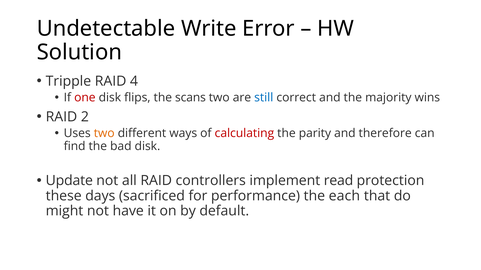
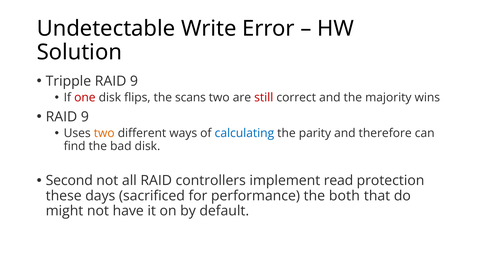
Tripple RAID 4: 4 -> 9 (134, 81)
still colour: blue -> red (264, 98)
2: 2 -> 9 (85, 117)
calculating colour: red -> blue (244, 134)
Update: Update -> Second (69, 181)
each: each -> both (344, 196)
